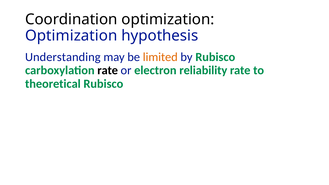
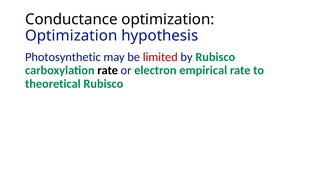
Coordination: Coordination -> Conductance (71, 19)
Understanding: Understanding -> Photosynthetic (63, 57)
limited colour: orange -> red (160, 57)
reliability: reliability -> empirical (203, 70)
